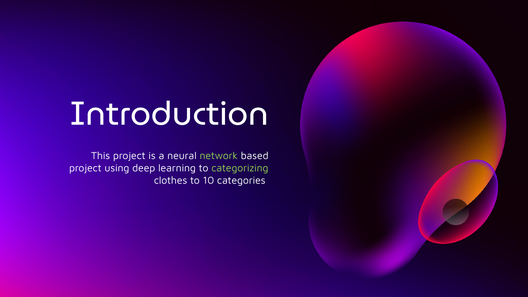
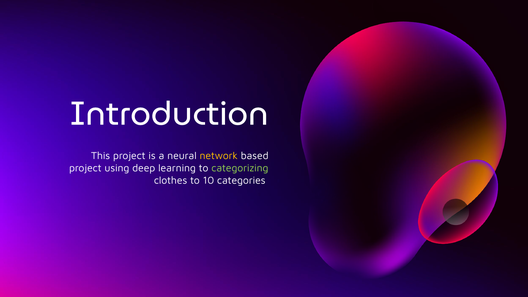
network colour: light green -> yellow (219, 156)
